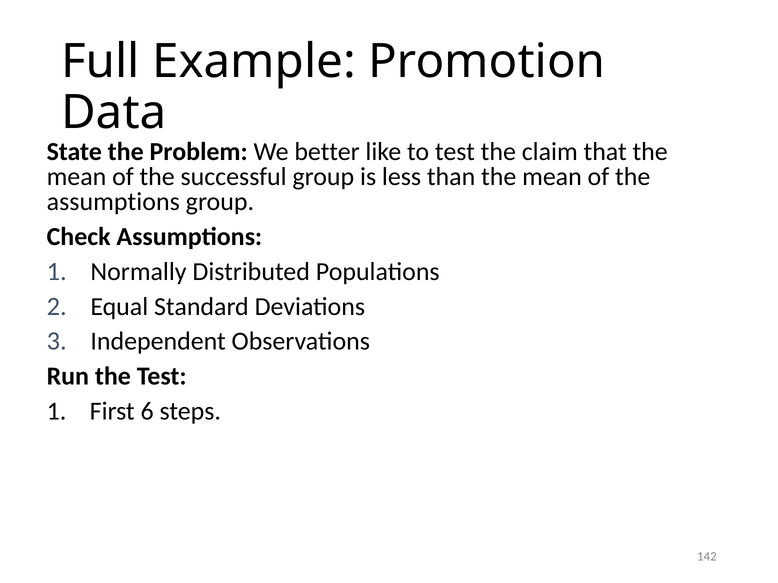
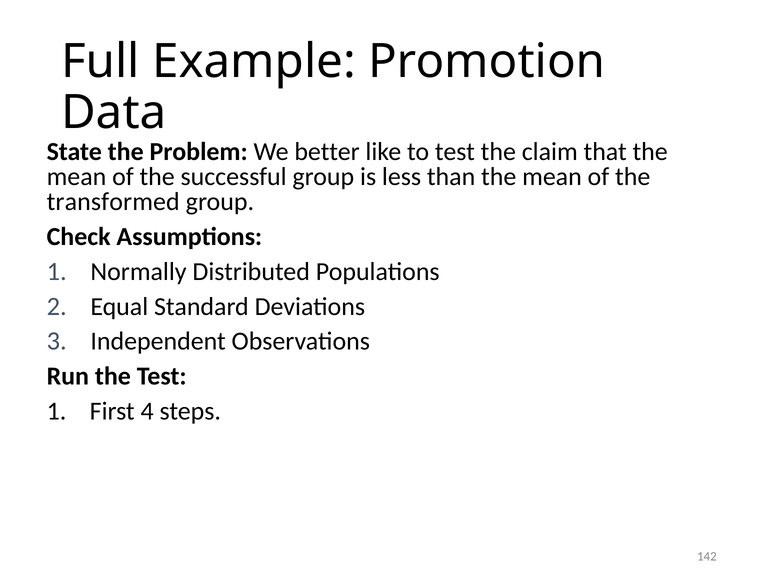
assumptions: assumptions -> transformed (113, 202)
6: 6 -> 4 (147, 412)
